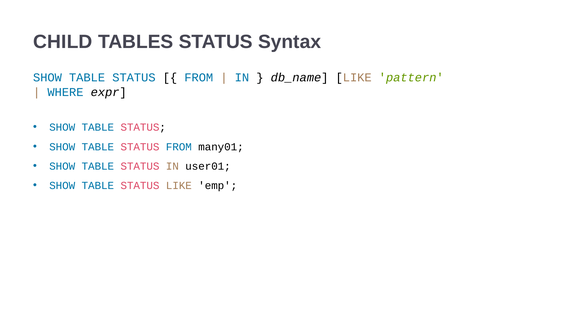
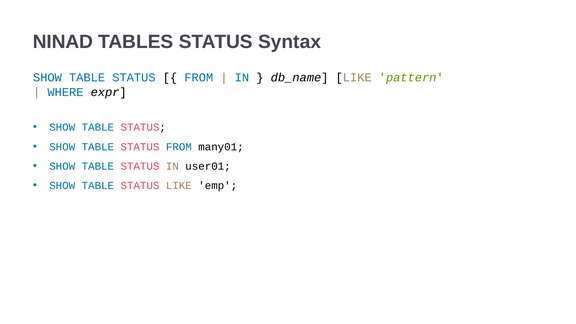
CHILD: CHILD -> NINAD (63, 42)
